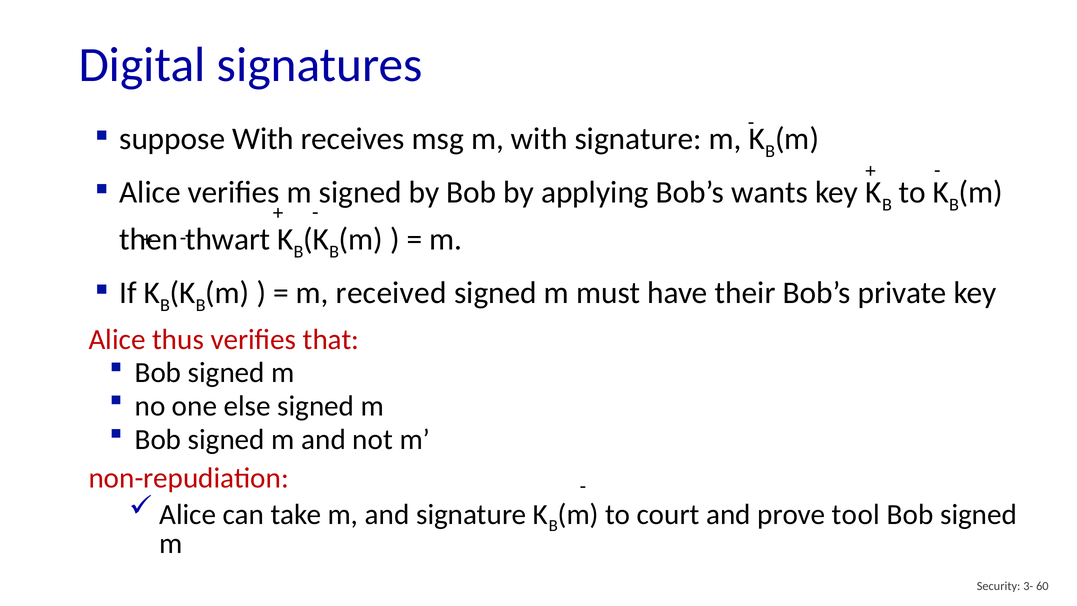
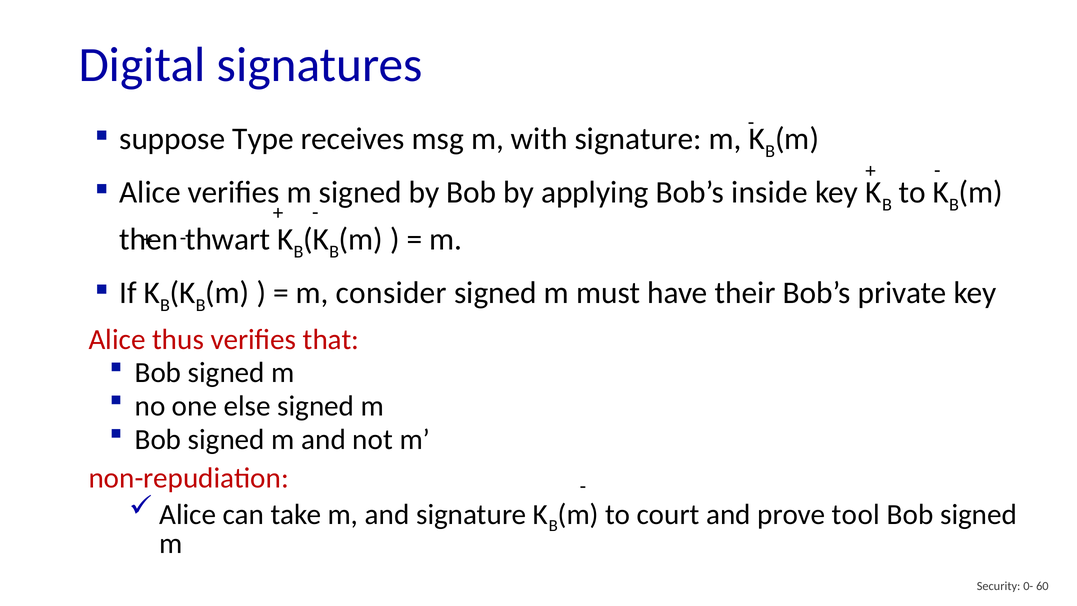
suppose With: With -> Type (263, 139)
wants: wants -> inside (769, 192)
received: received -> consider (391, 293)
3-: 3- -> 0- (1028, 586)
